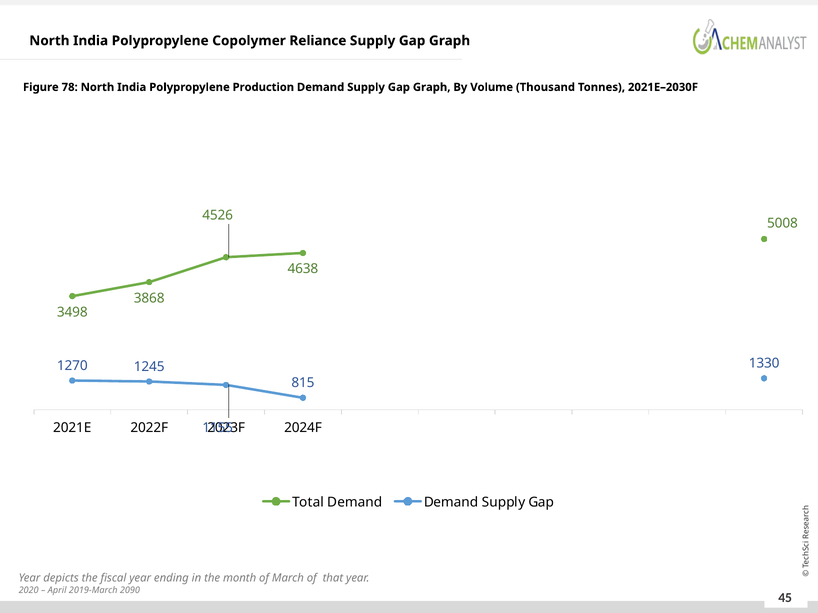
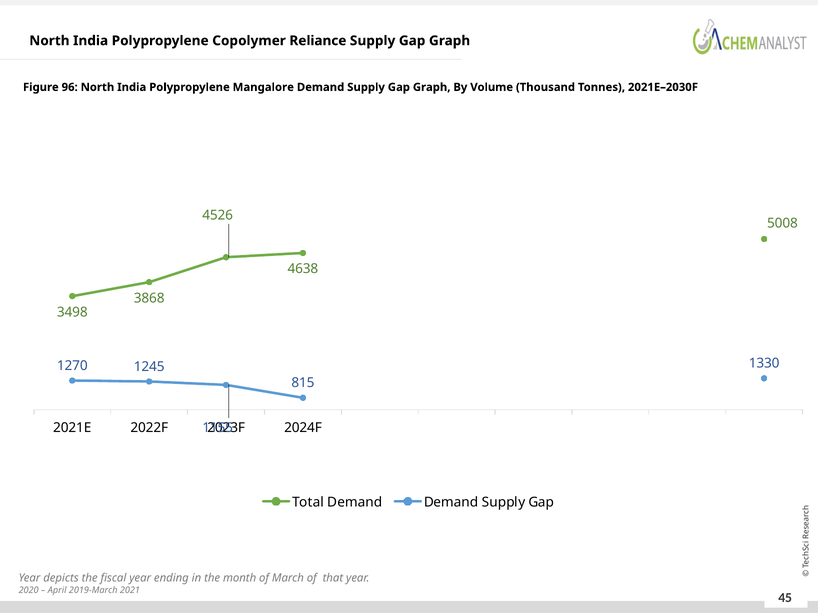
78: 78 -> 96 (70, 87)
Production: Production -> Mangalore (263, 87)
2090: 2090 -> 2021 (130, 591)
